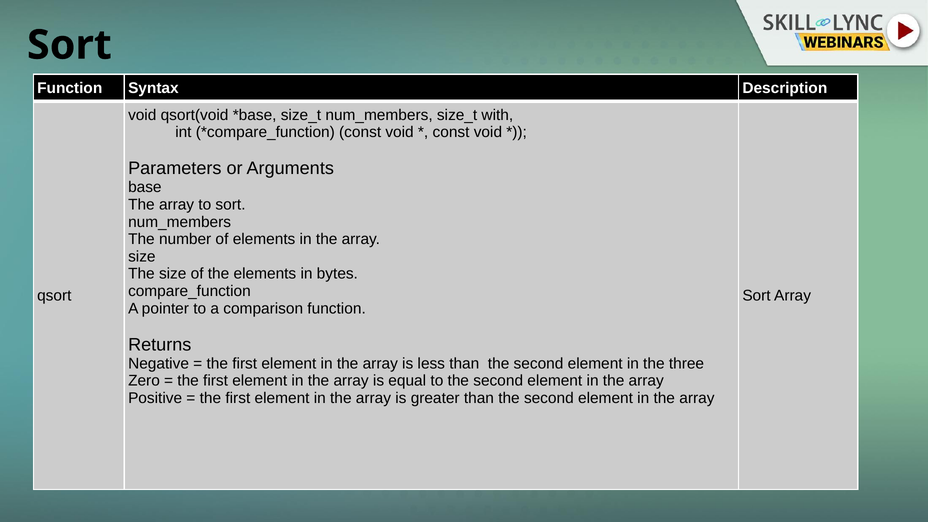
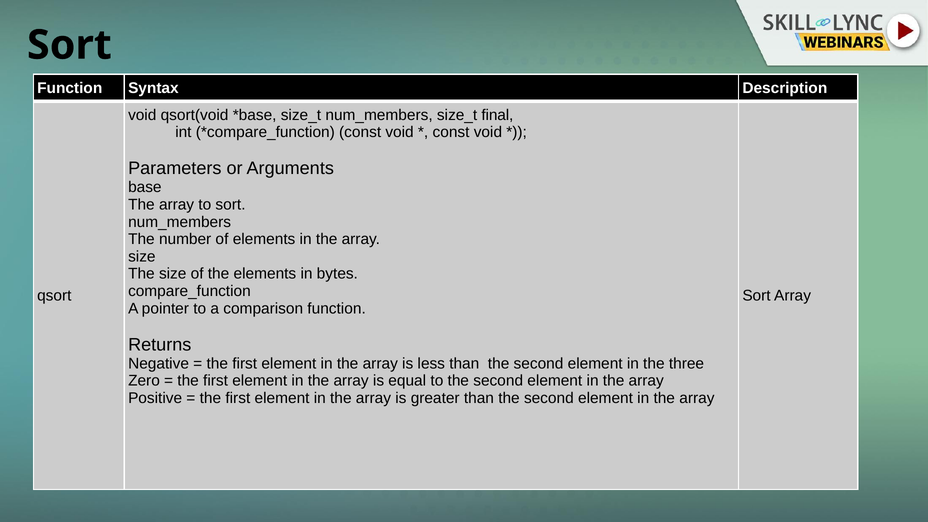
with: with -> final (497, 115)
